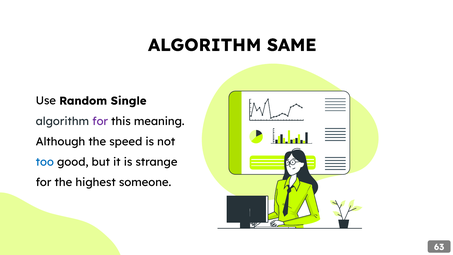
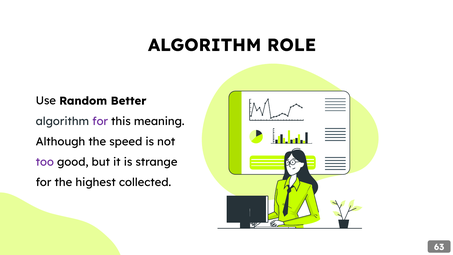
SAME: SAME -> ROLE (292, 45)
Single: Single -> Better (129, 101)
too colour: blue -> purple (45, 162)
someone: someone -> collected (145, 182)
